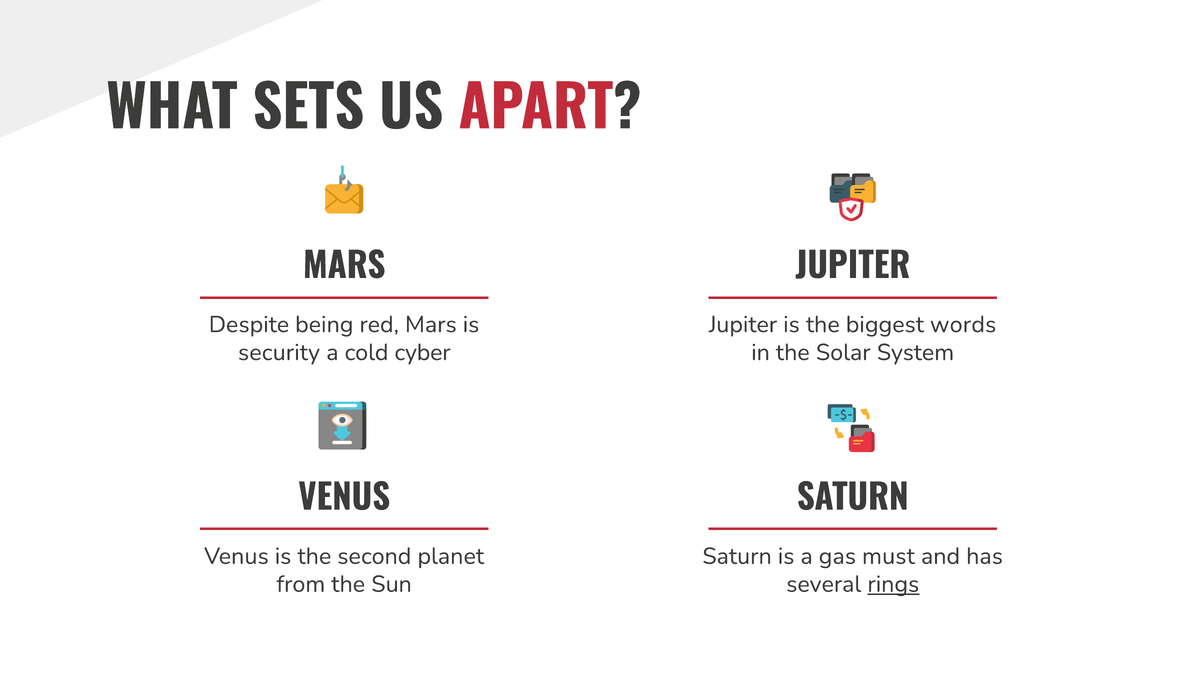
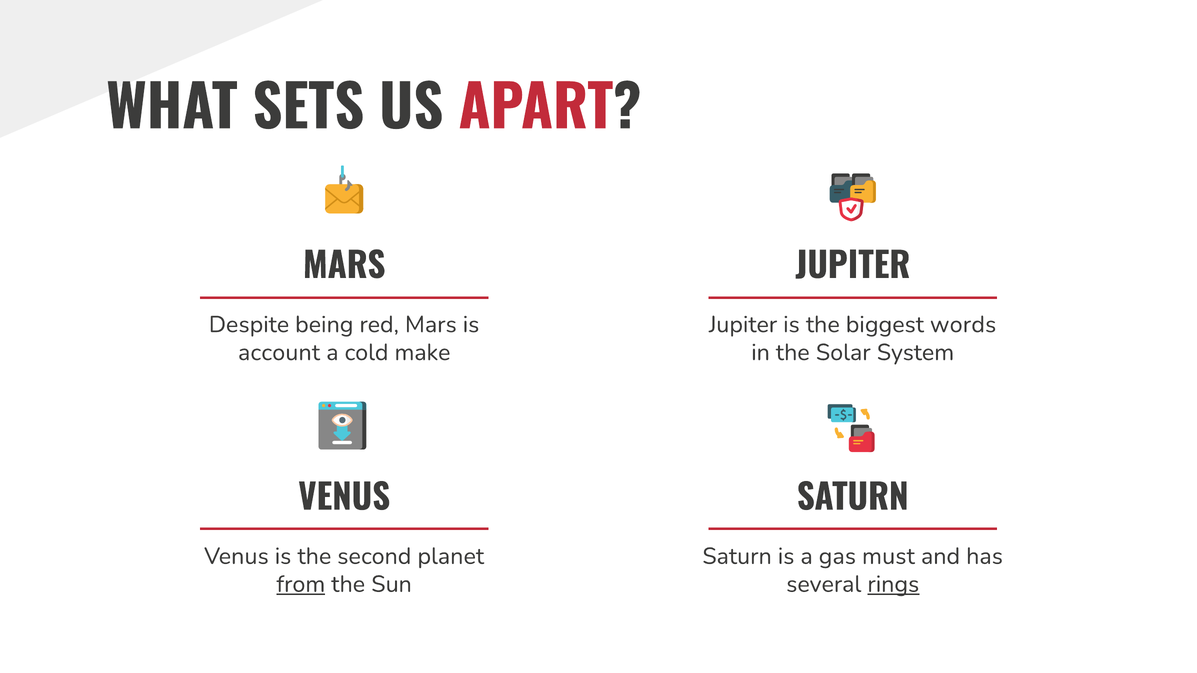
security: security -> account (279, 353)
cyber: cyber -> make (422, 353)
from underline: none -> present (301, 584)
